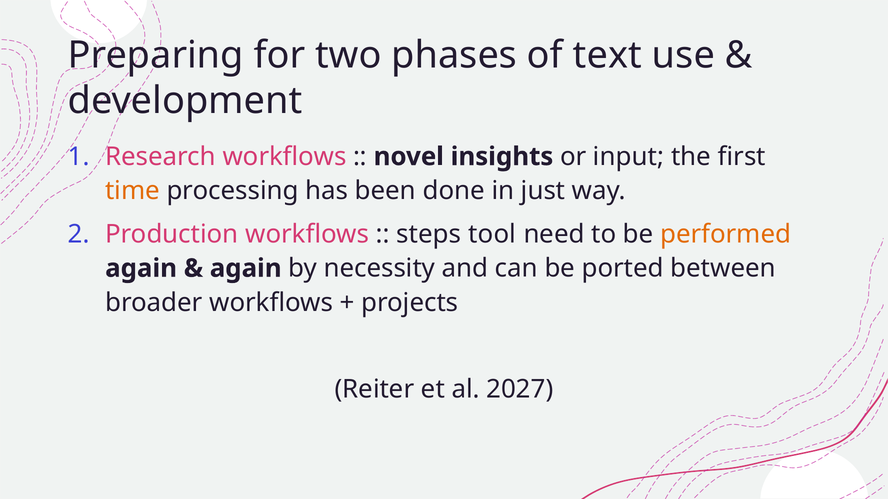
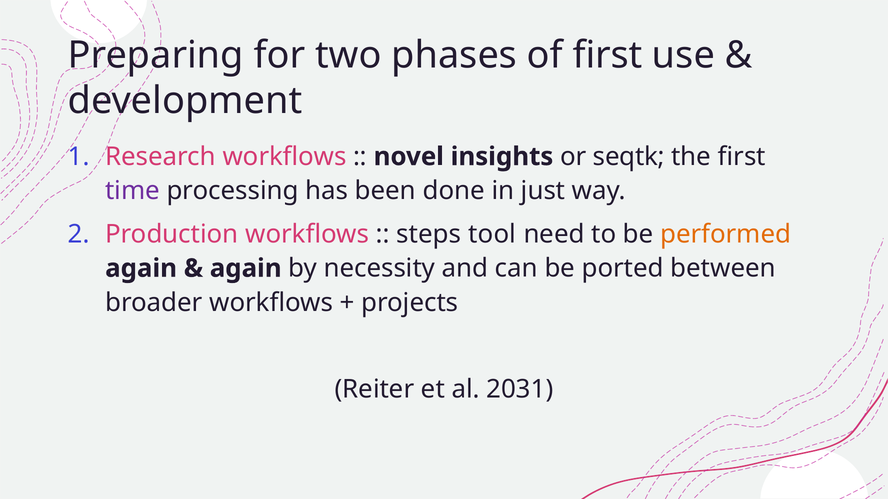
of text: text -> first (608, 55)
input: input -> seqtk (629, 157)
time colour: orange -> purple (133, 191)
2027: 2027 -> 2031 (520, 390)
